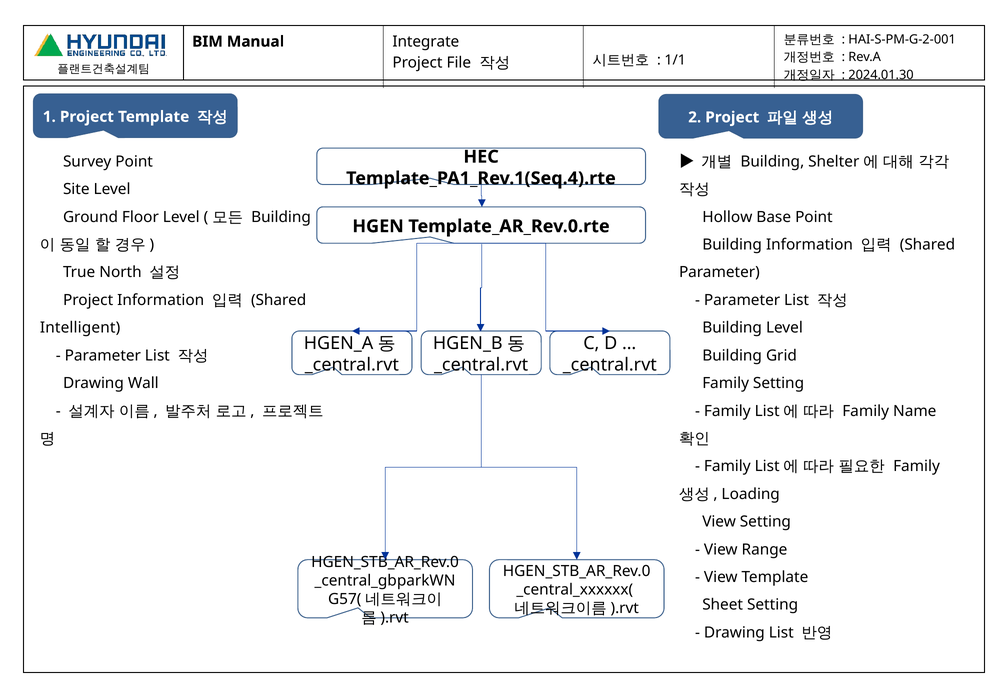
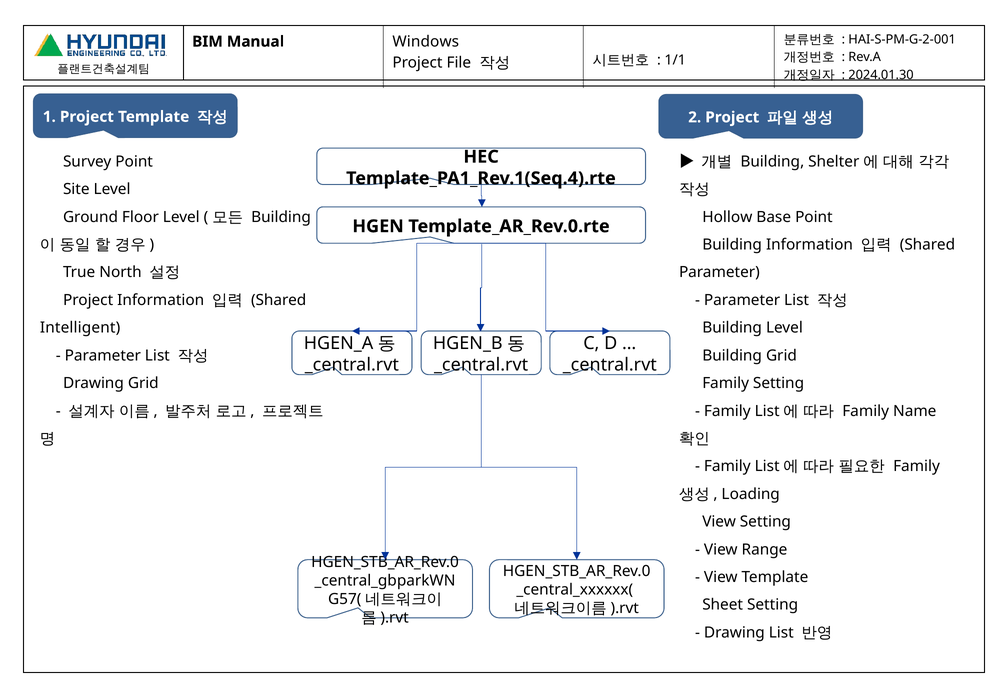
Integrate: Integrate -> Windows (426, 42)
Drawing Wall: Wall -> Grid (143, 383)
